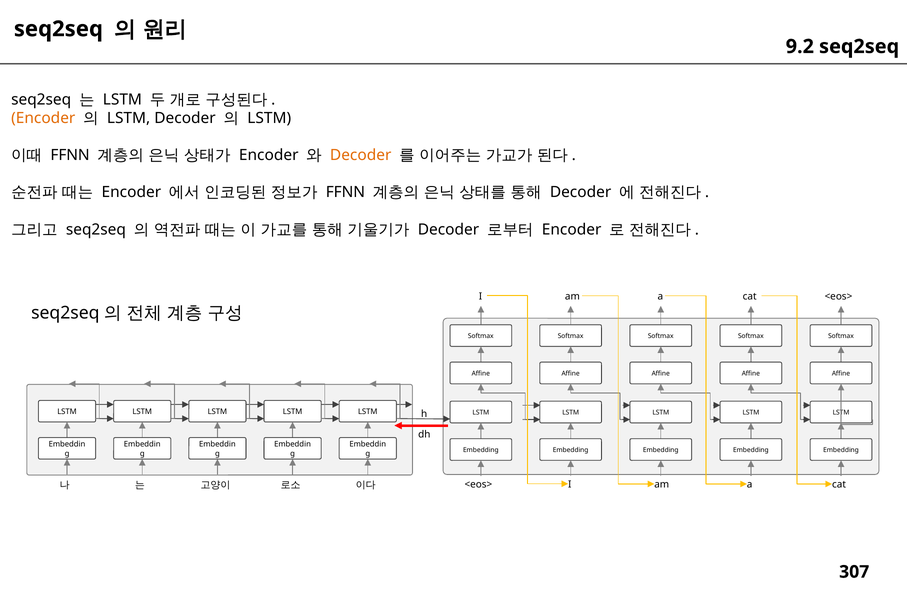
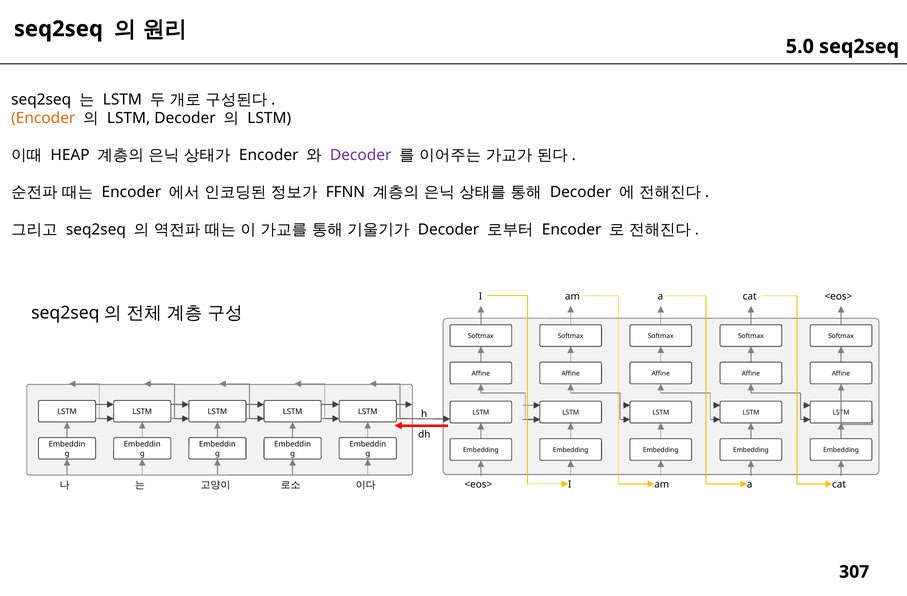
9.2: 9.2 -> 5.0 (800, 46)
FFNN: FFNN -> HEAP (70, 155)
Decoder colour: orange -> purple (361, 155)
